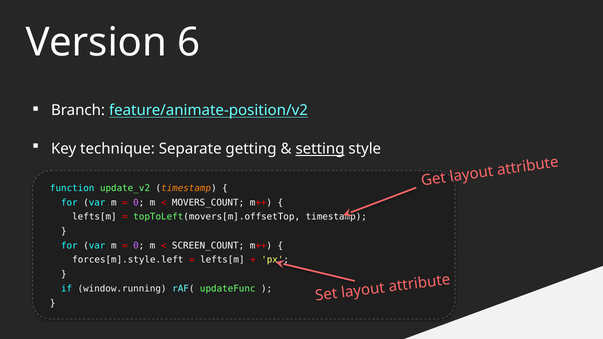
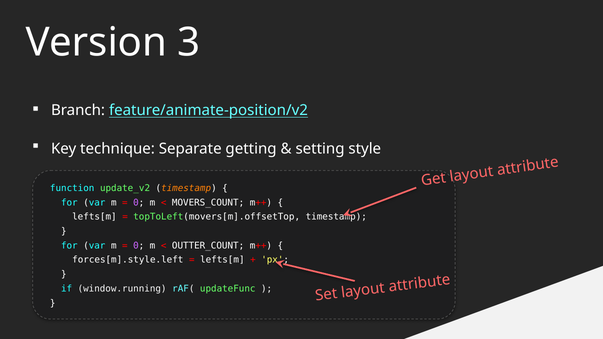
6: 6 -> 3 (189, 43)
setting underline: present -> none (320, 149)
SCREEN_COUNT: SCREEN_COUNT -> OUTTER_COUNT (208, 246)
